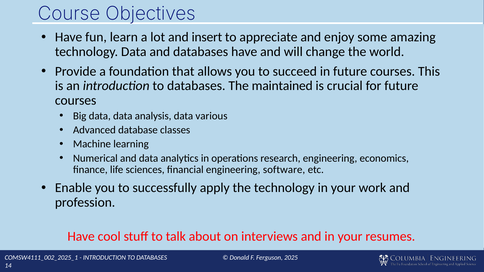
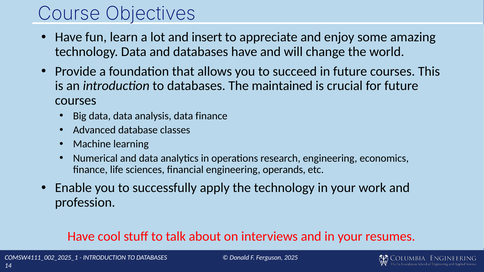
data various: various -> finance (211, 116)
software: software -> operands (284, 170)
